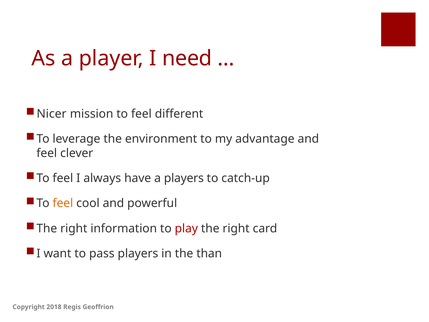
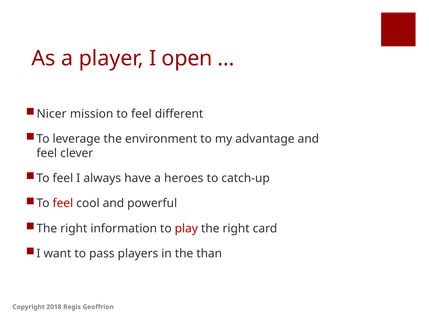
need: need -> open (187, 58)
a players: players -> heroes (184, 178)
feel colour: orange -> red (63, 203)
